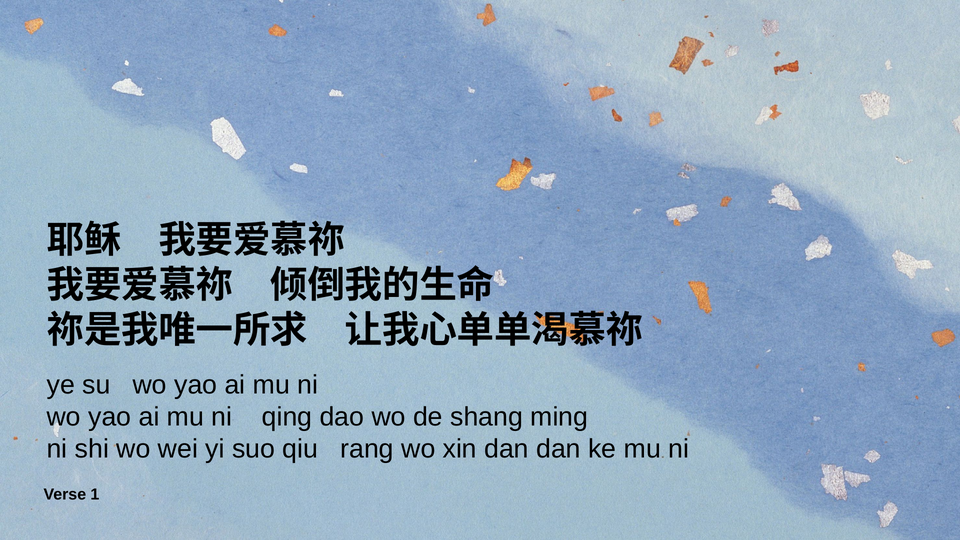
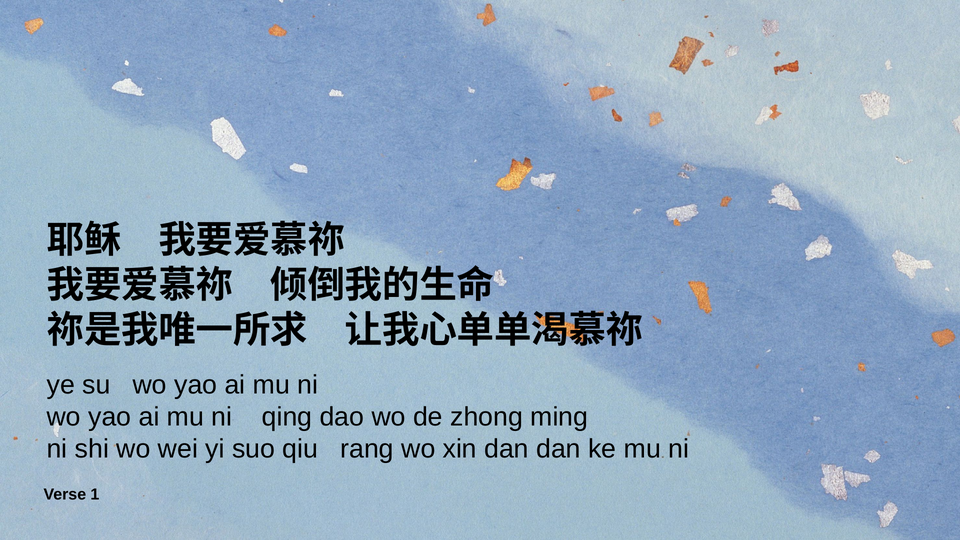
shang: shang -> zhong (487, 417)
